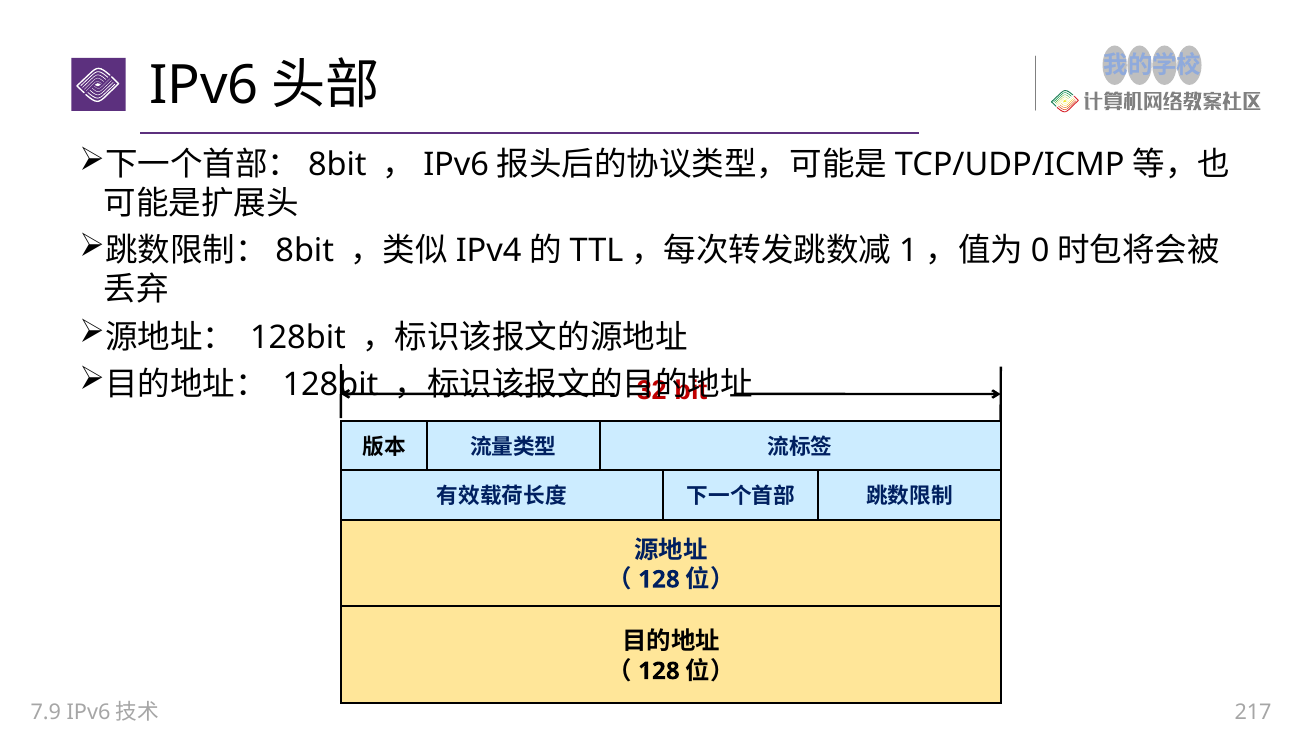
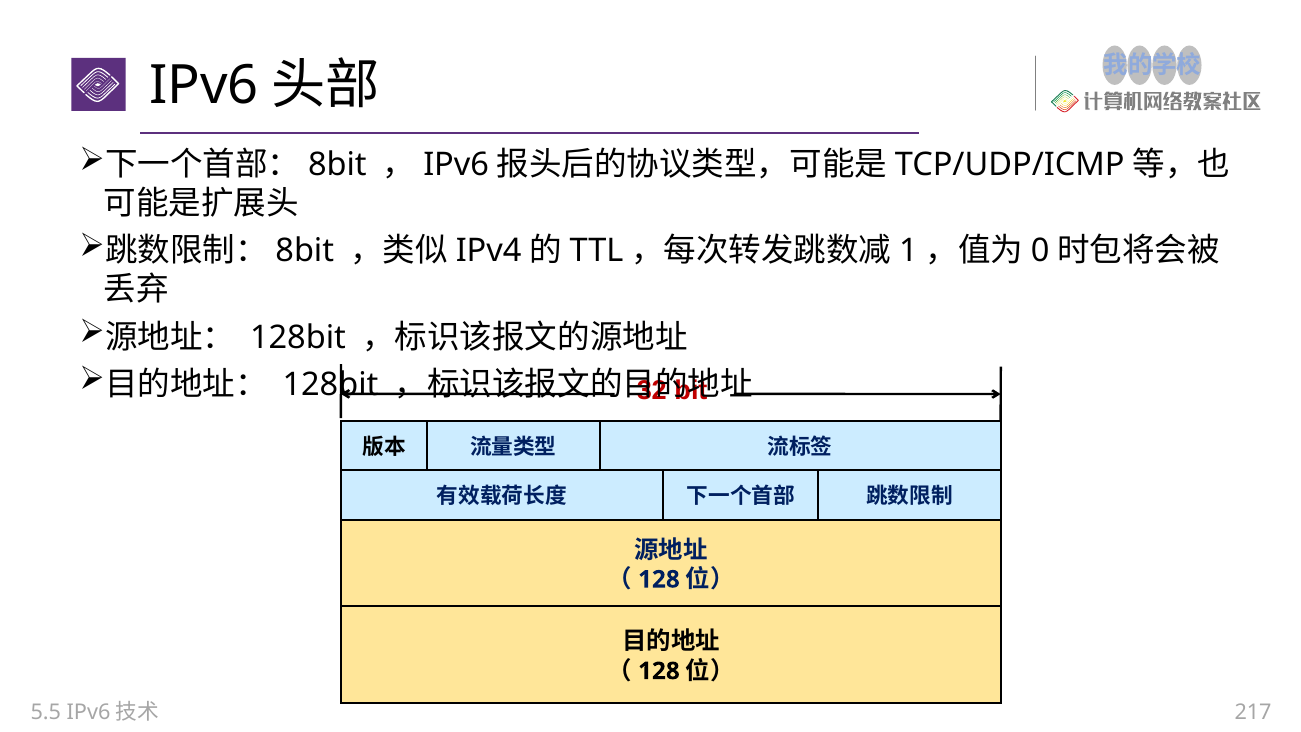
7.9: 7.9 -> 5.5 (46, 712)
